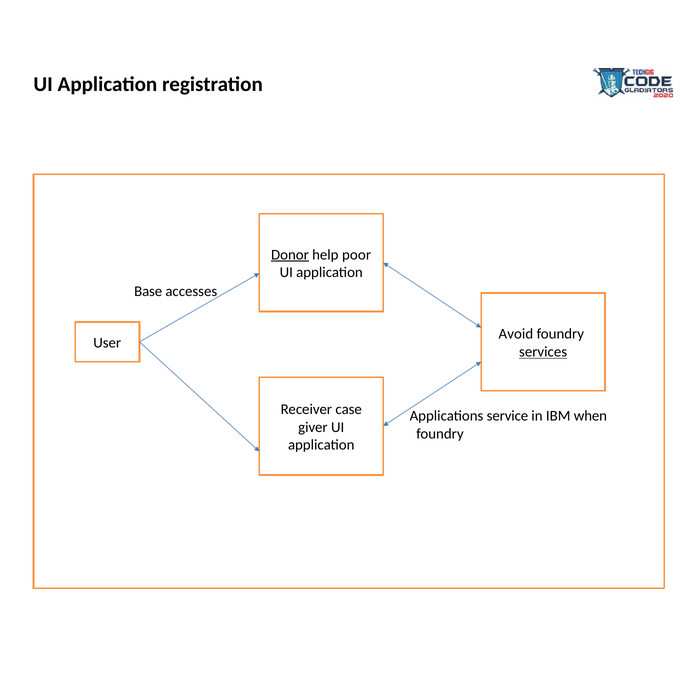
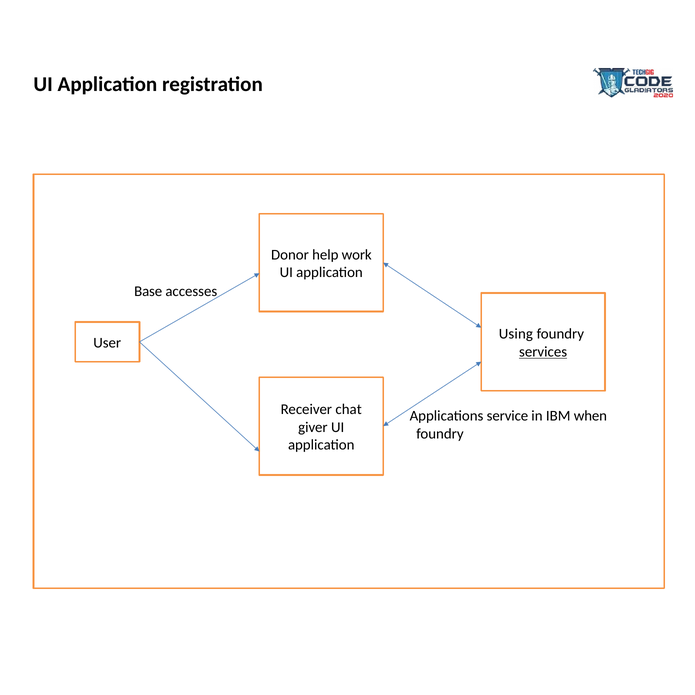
Donor underline: present -> none (290, 255)
poor: poor -> work (357, 255)
Avoid: Avoid -> Using (516, 334)
case: case -> chat (349, 409)
